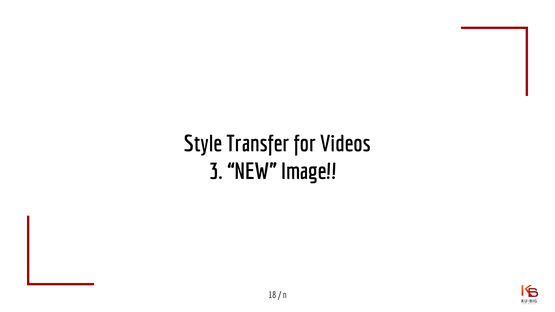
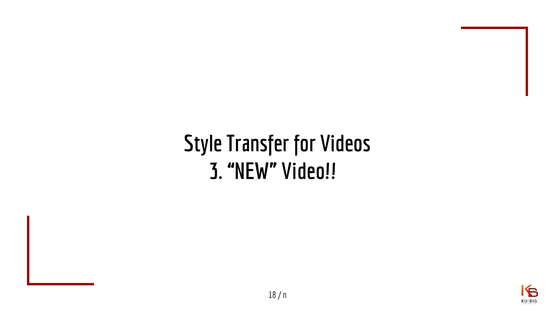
Image: Image -> Video (309, 172)
